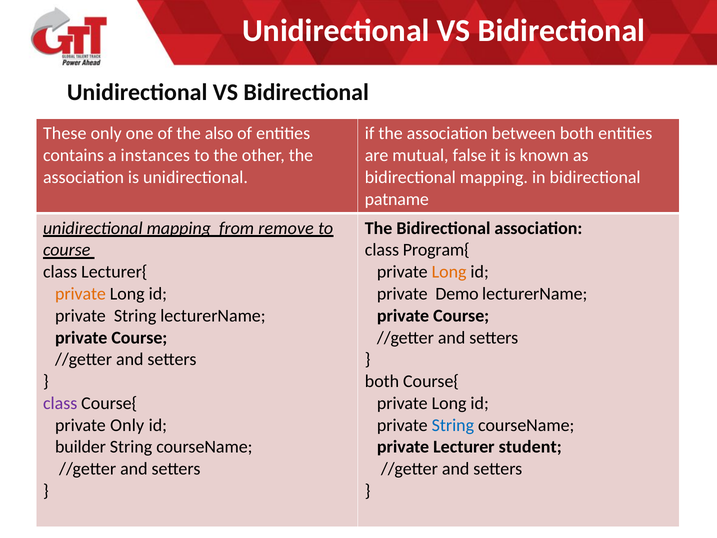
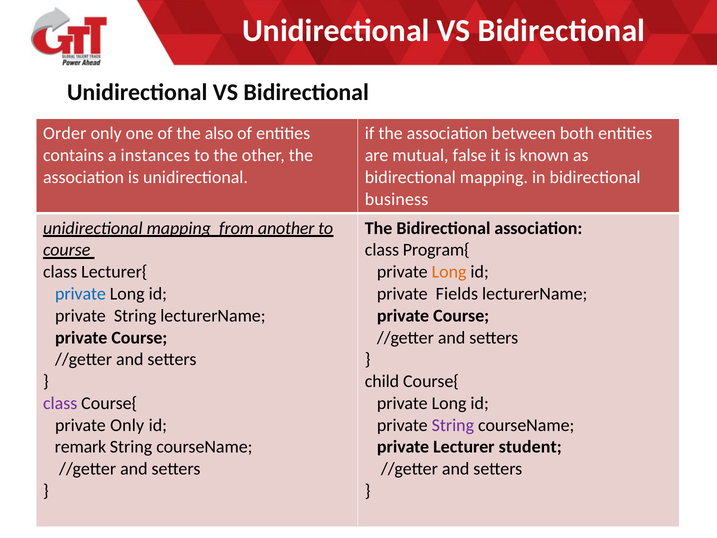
These: These -> Order (65, 133)
patname: patname -> business (397, 199)
remove: remove -> another (286, 228)
private colour: orange -> blue (80, 294)
Demo: Demo -> Fields (457, 294)
both: both -> child (382, 381)
String colour: blue -> purple (453, 425)
builder: builder -> remark (80, 447)
